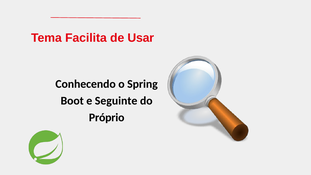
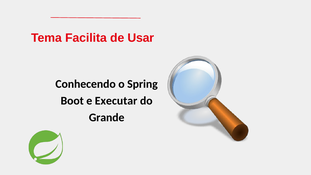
Seguinte: Seguinte -> Executar (116, 101)
Próprio: Próprio -> Grande (107, 118)
